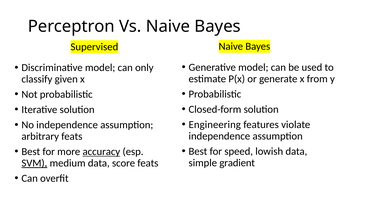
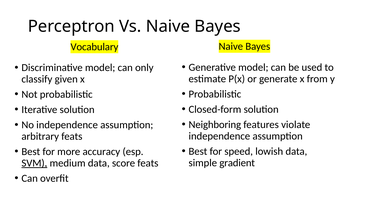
Supervised: Supervised -> Vocabulary (94, 47)
Engineering: Engineering -> Neighboring (215, 125)
accuracy underline: present -> none (101, 152)
